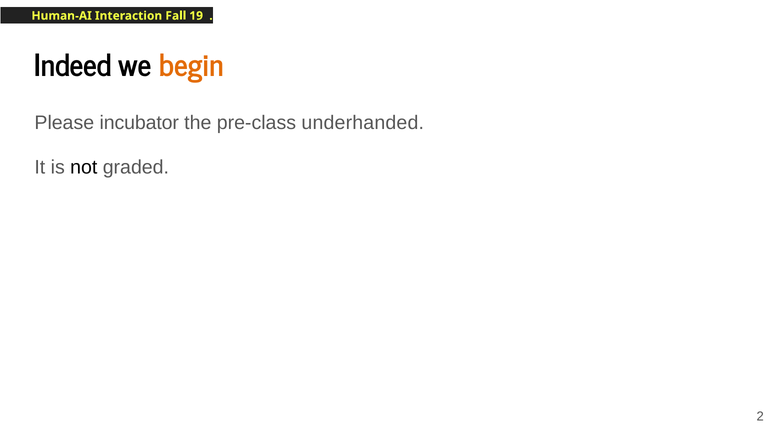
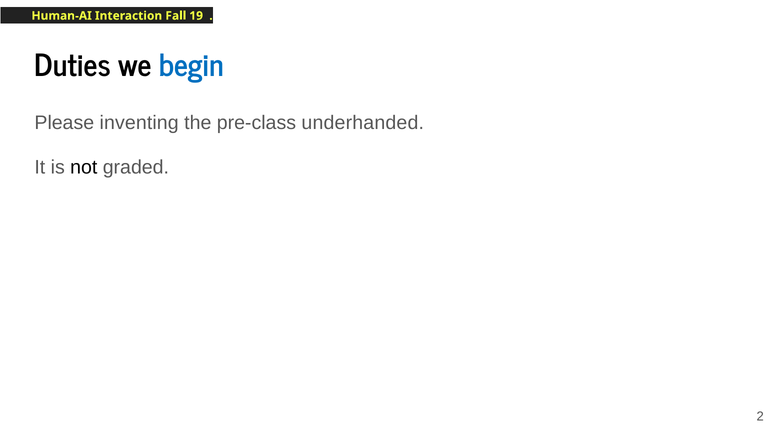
Indeed: Indeed -> Duties (73, 66)
begin colour: orange -> blue (192, 66)
incubator: incubator -> inventing (139, 123)
